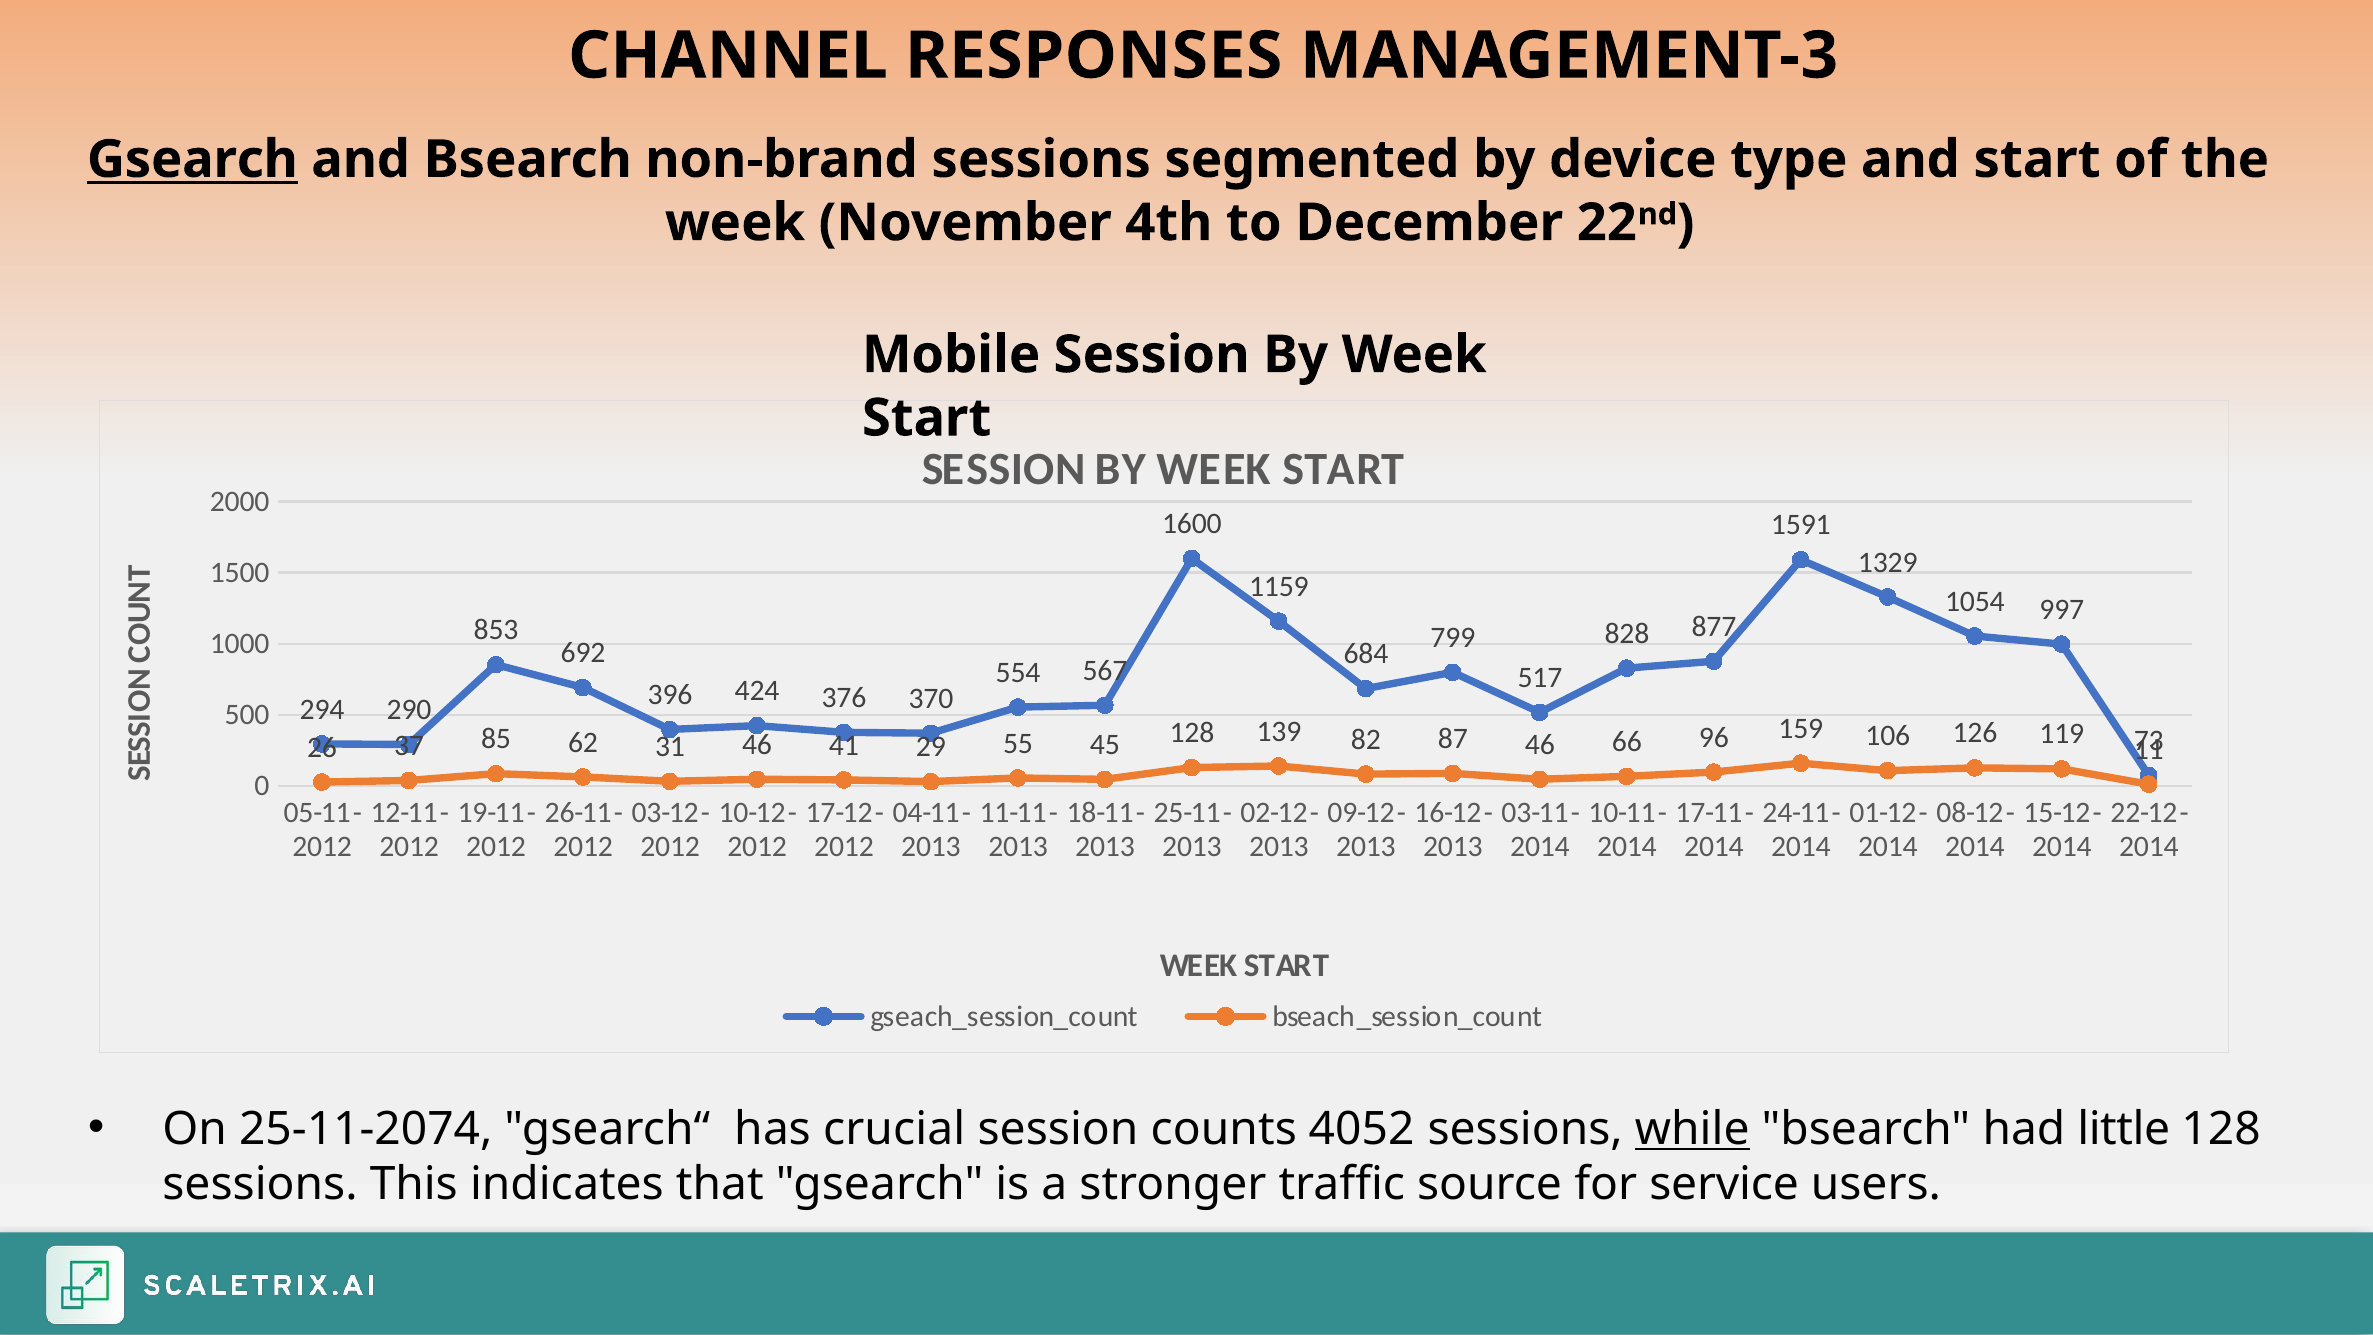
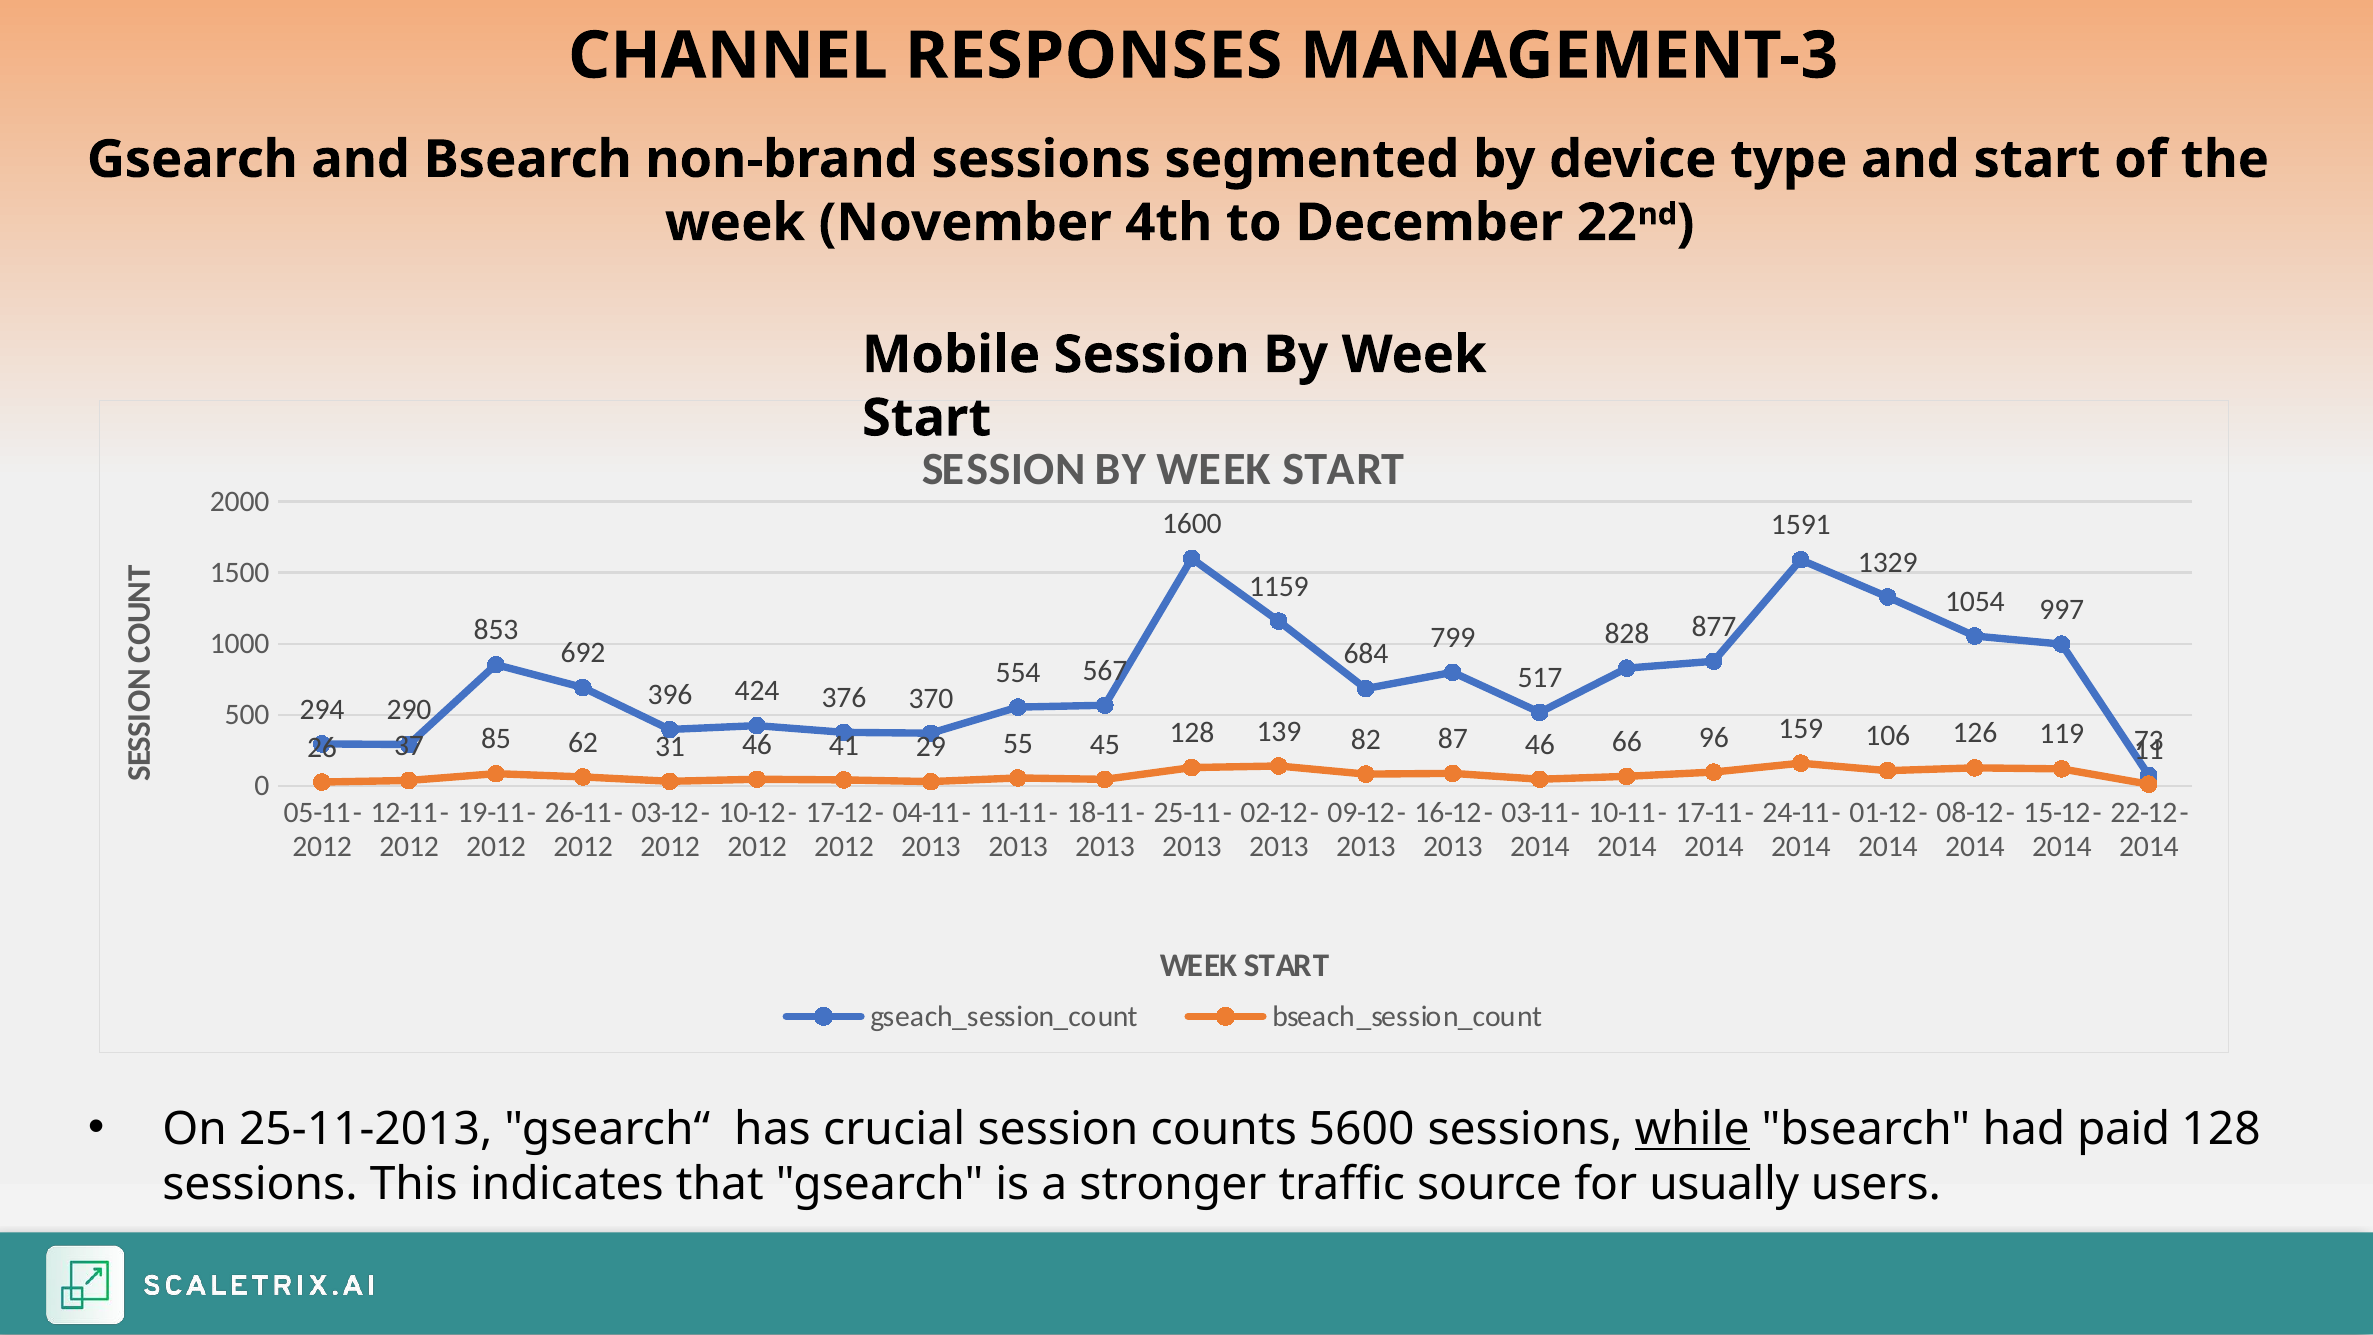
Gsearch underline: present -> none (192, 160)
25-11-2074: 25-11-2074 -> 25-11-2013 (366, 1129)
4052: 4052 -> 5600 (1362, 1129)
little: little -> paid (2124, 1129)
service: service -> usually (1724, 1184)
